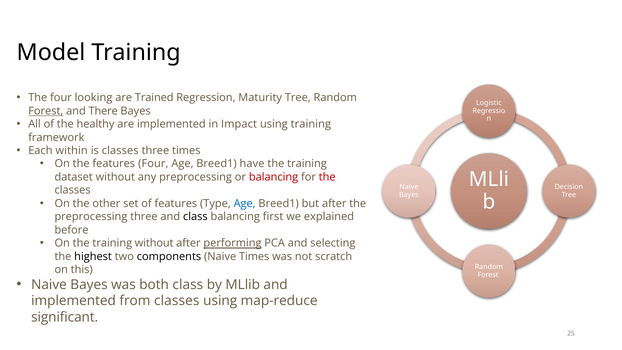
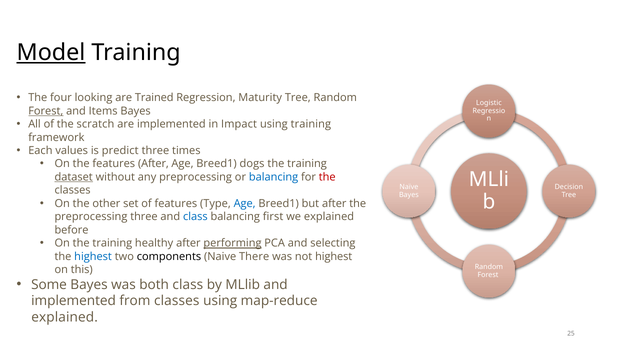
Model underline: none -> present (51, 53)
There: There -> Items (103, 111)
healthy: healthy -> scratch (95, 124)
within: within -> values (72, 151)
is classes: classes -> predict (120, 151)
features Four: Four -> After (153, 164)
have: have -> dogs (252, 164)
dataset underline: none -> present (74, 177)
balancing colour: red -> blue (274, 177)
class colour: black -> blue (195, 217)
training without: without -> healthy (154, 243)
highest colour: black -> blue (93, 256)
Naive Times: Times -> There (254, 256)
not scratch: scratch -> highest (334, 256)
Naive: Naive -> Some (49, 285)
significant: significant -> explained (65, 317)
